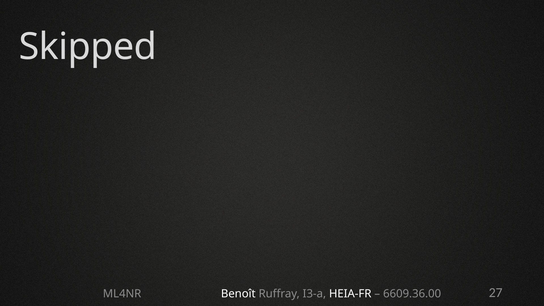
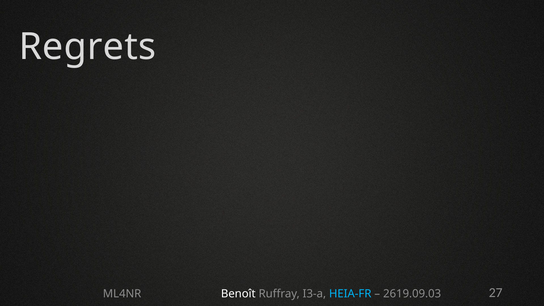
Skipped: Skipped -> Regrets (87, 47)
HEIA-FR colour: white -> light blue (350, 294)
6609.36.00: 6609.36.00 -> 2619.09.03 (412, 294)
